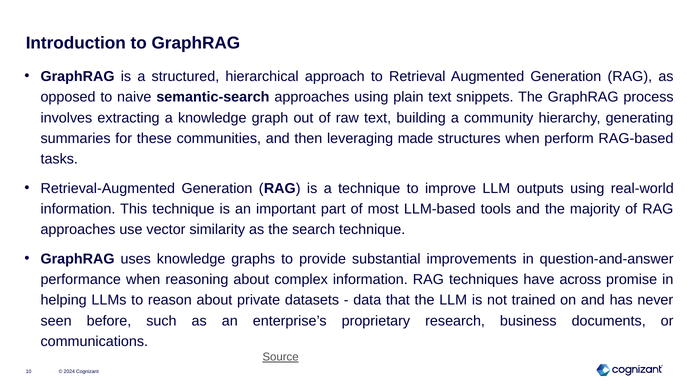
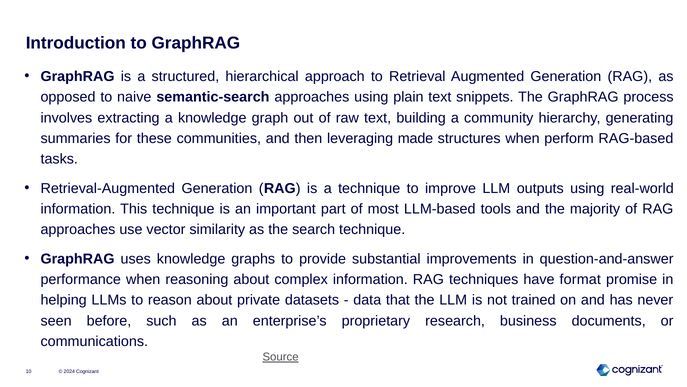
across: across -> format (580, 279)
